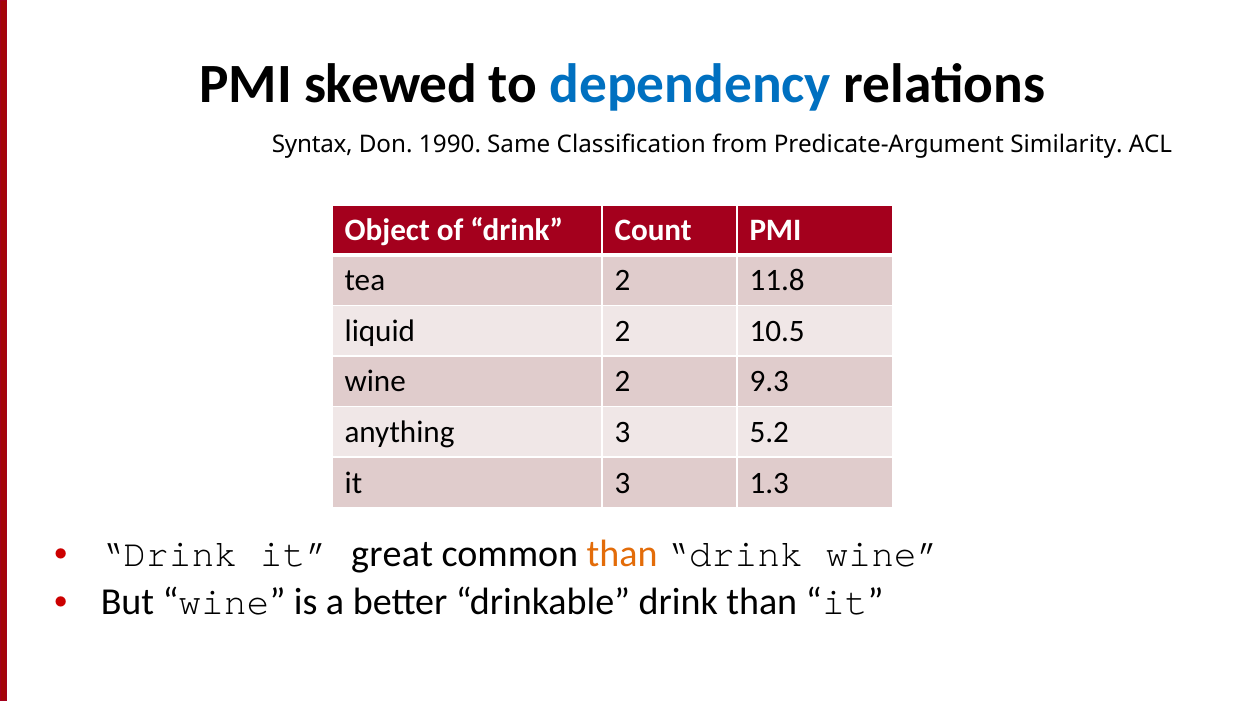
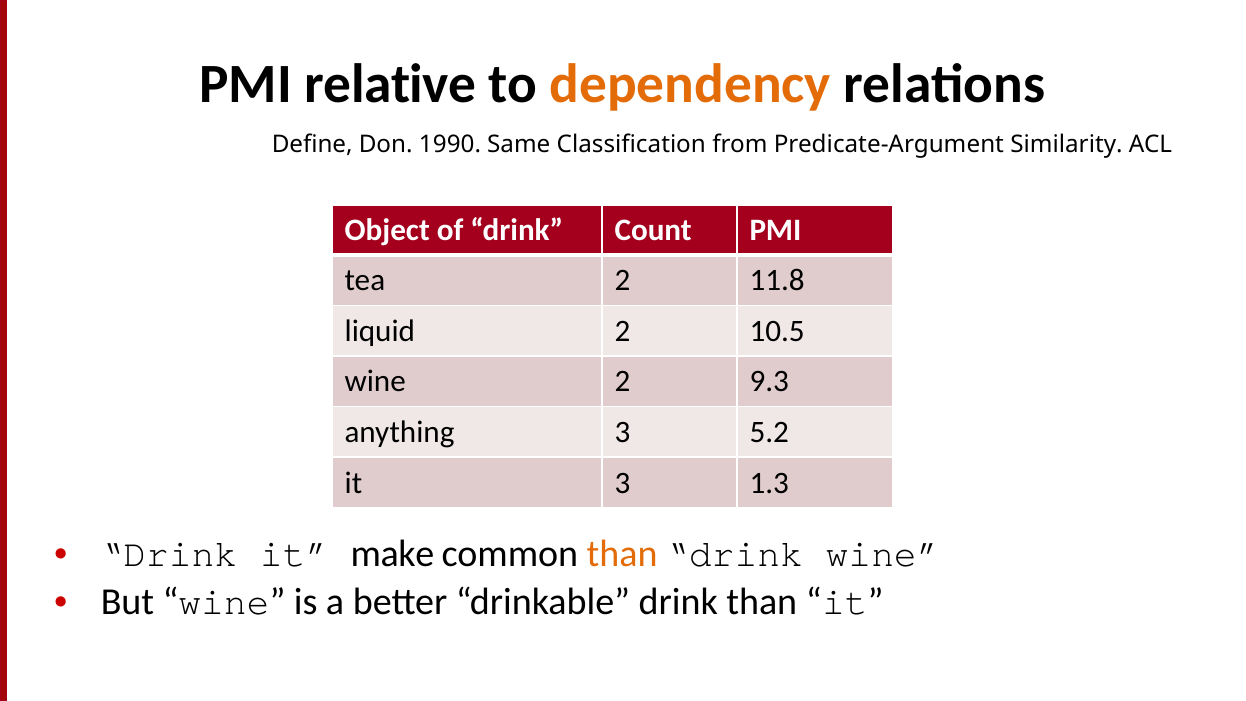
skewed: skewed -> relative (391, 84)
dependency colour: blue -> orange (690, 84)
Syntax: Syntax -> Define (312, 144)
great: great -> make (392, 553)
